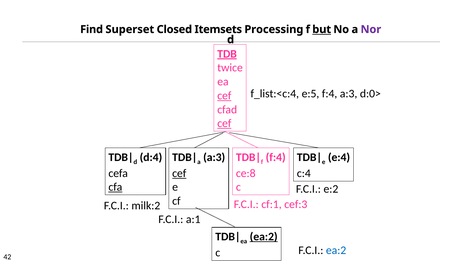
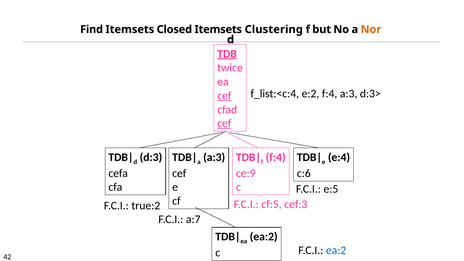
Find Superset: Superset -> Itemsets (130, 29)
Processing: Processing -> Clustering (274, 29)
but underline: present -> none (322, 29)
Nor colour: purple -> orange (371, 29)
e:5: e:5 -> e:2 (310, 94)
d:0>: d:0> -> d:3> (370, 94)
d:4: d:4 -> d:3 (151, 157)
cef underline: present -> none (179, 173)
ce:8: ce:8 -> ce:9 (246, 173)
c:4: c:4 -> c:6 (304, 173)
cfa underline: present -> none (115, 187)
e:2: e:2 -> e:5 (331, 189)
cf:1: cf:1 -> cf:5 (271, 204)
milk:2: milk:2 -> true:2 (146, 206)
a:1: a:1 -> a:7 (193, 219)
ea:2 underline: present -> none (264, 237)
